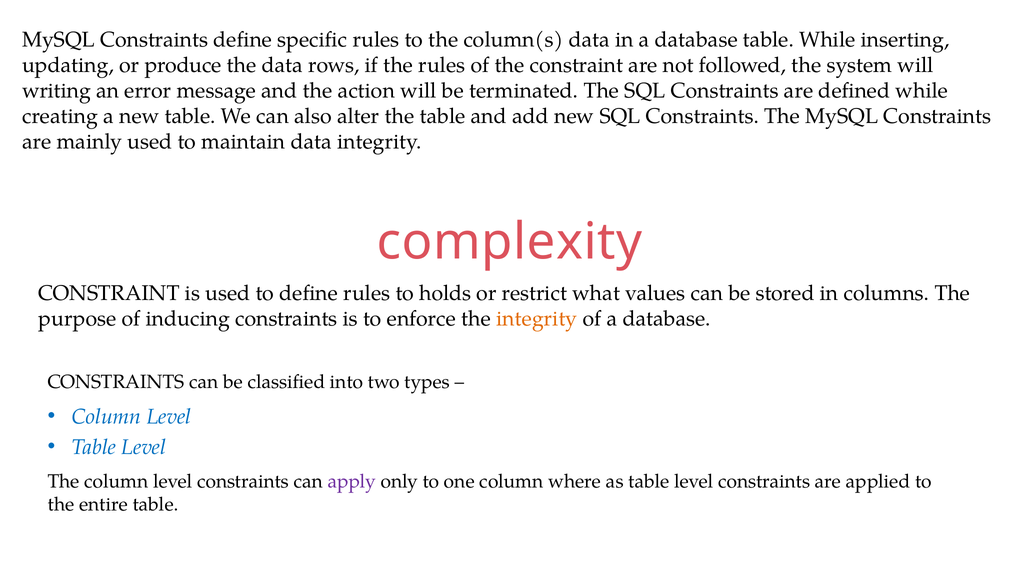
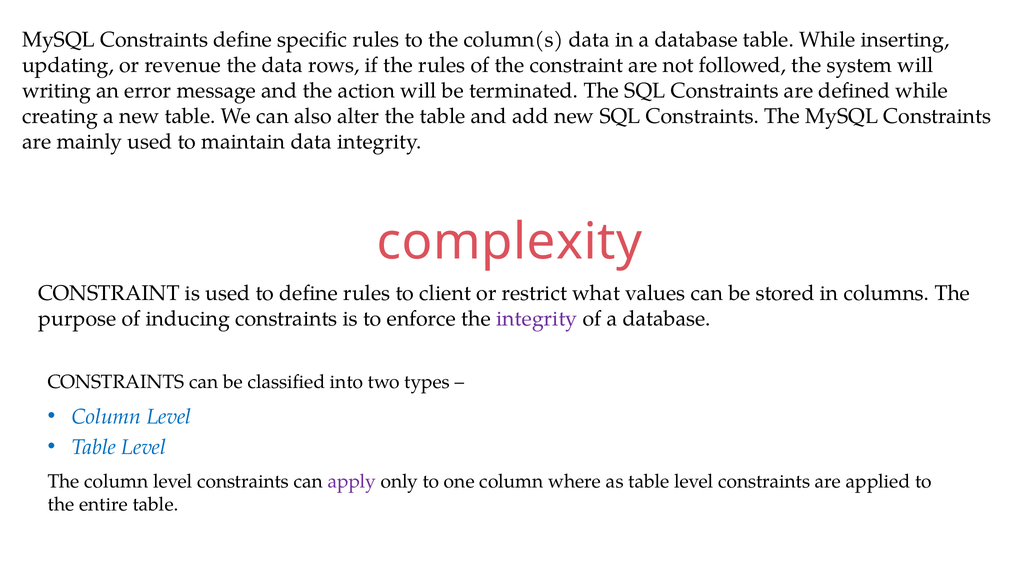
produce: produce -> revenue (183, 65)
holds: holds -> client (445, 293)
integrity colour: orange -> purple (537, 318)
